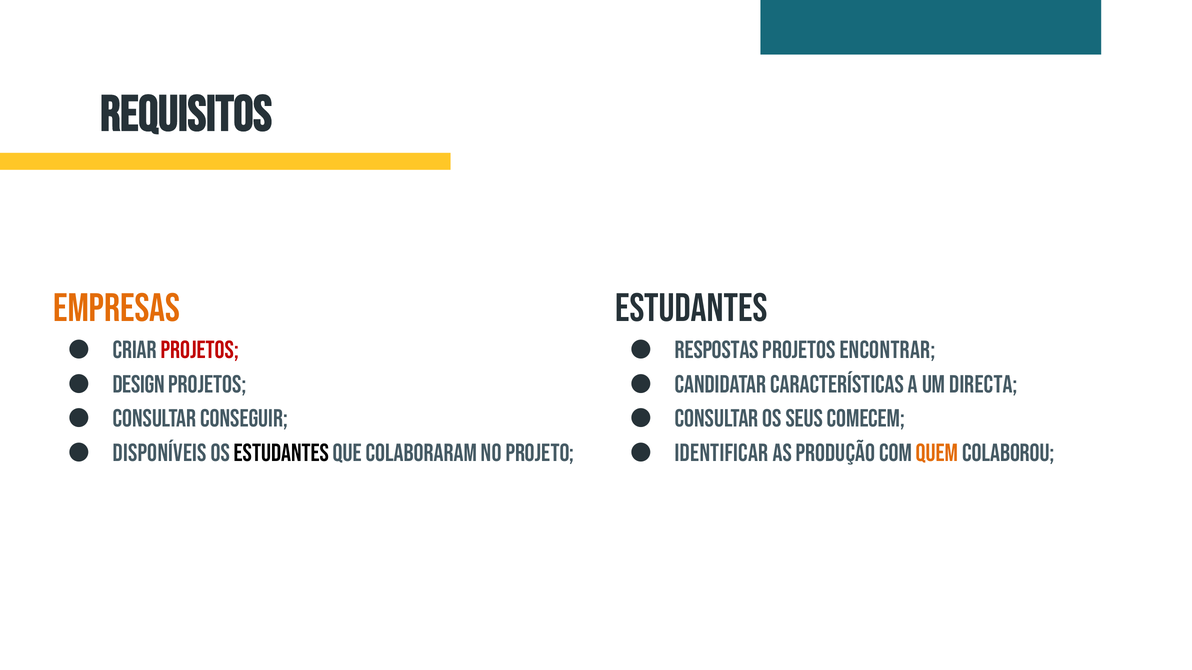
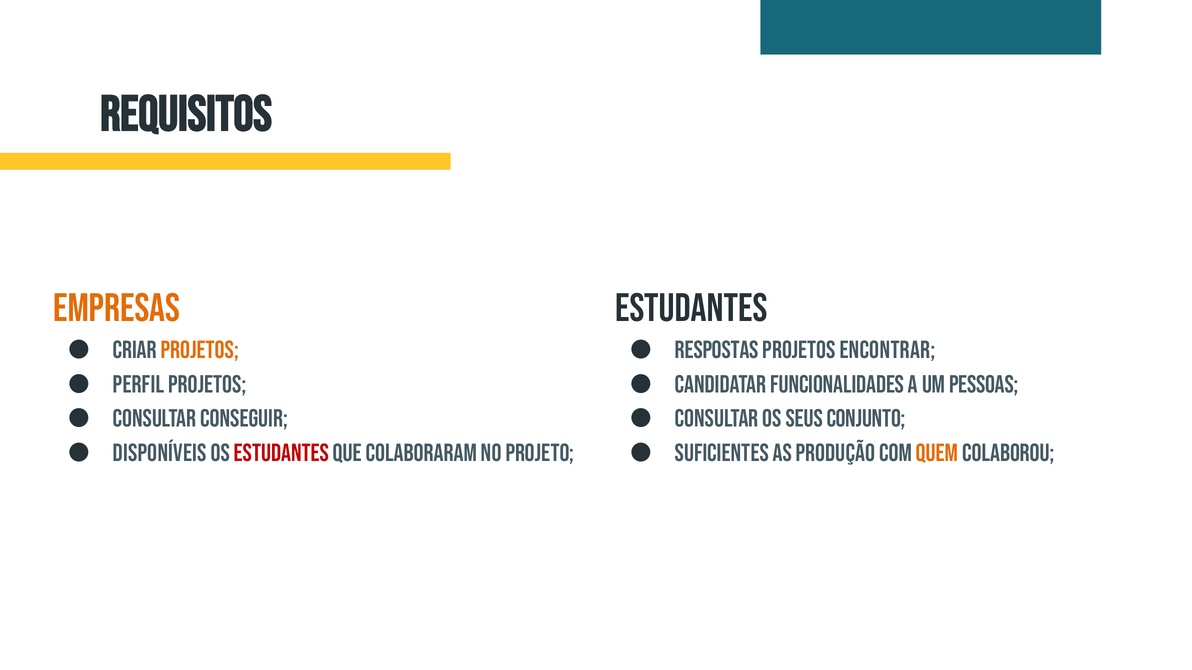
projetos colour: red -> orange (200, 350)
Design: Design -> Perfil (139, 385)
características: características -> funcionalidades (837, 385)
directa: directa -> pessoas (984, 385)
comecem: comecem -> conjunto (866, 419)
estudantes colour: black -> red (281, 453)
Identificar: Identificar -> Suficientes (722, 453)
